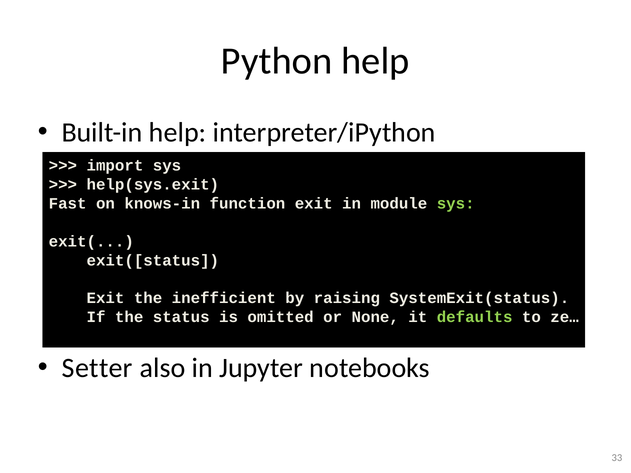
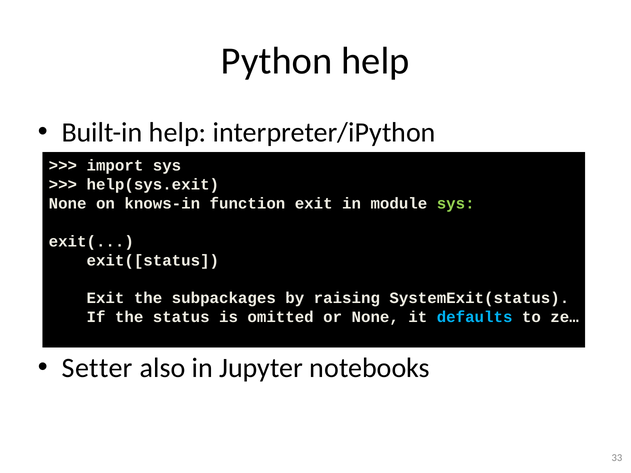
Fast: Fast -> None (68, 204)
inefficient: inefficient -> subpackages (224, 298)
defaults colour: light green -> light blue (475, 317)
